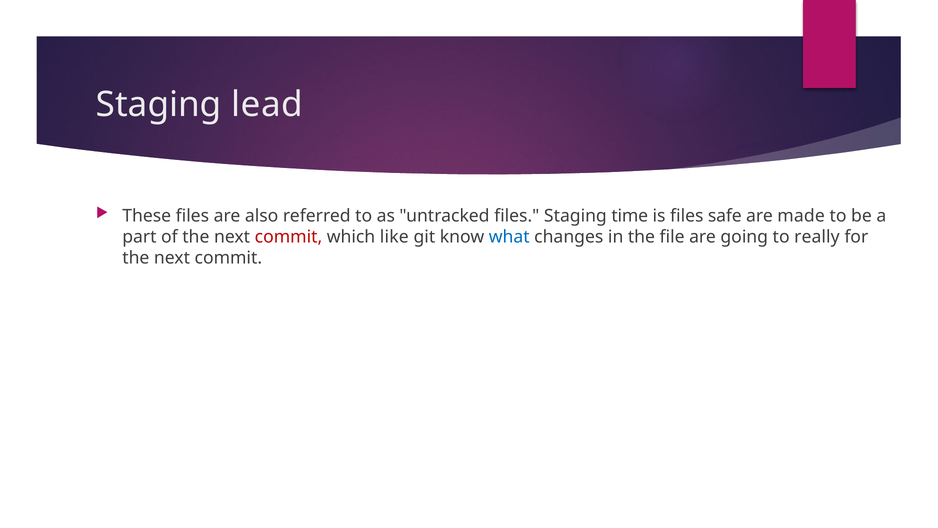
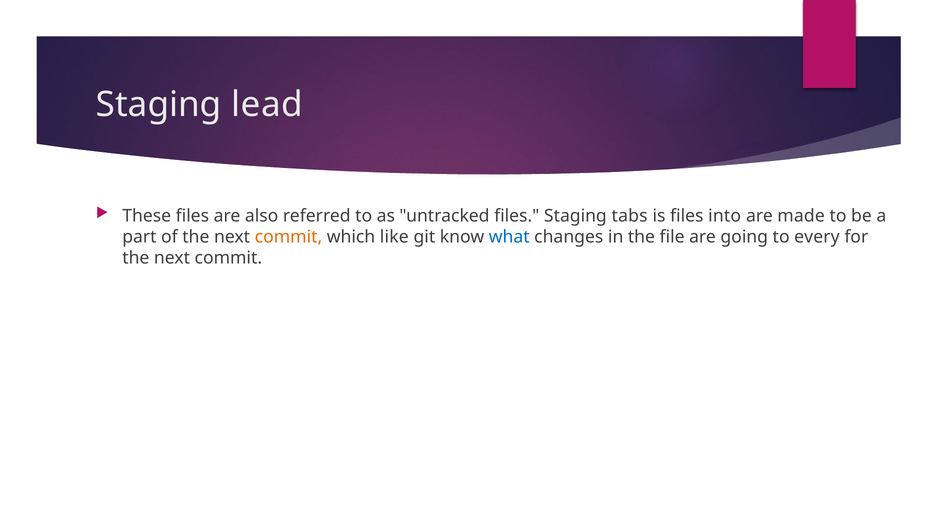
time: time -> tabs (630, 216)
safe: safe -> into (725, 216)
commit colour: red -> orange (288, 237)
really: really -> every (817, 237)
